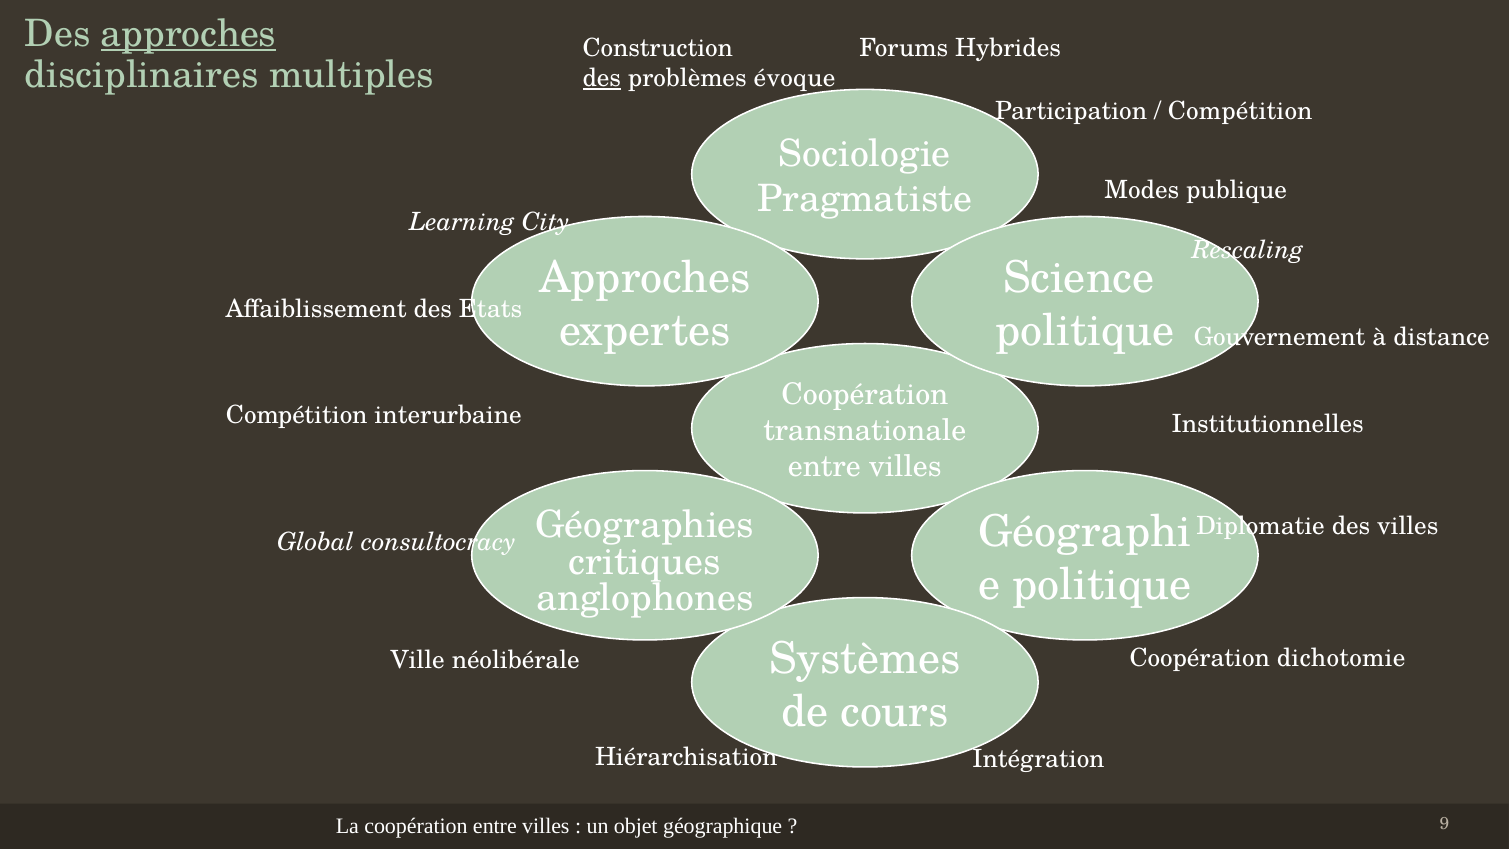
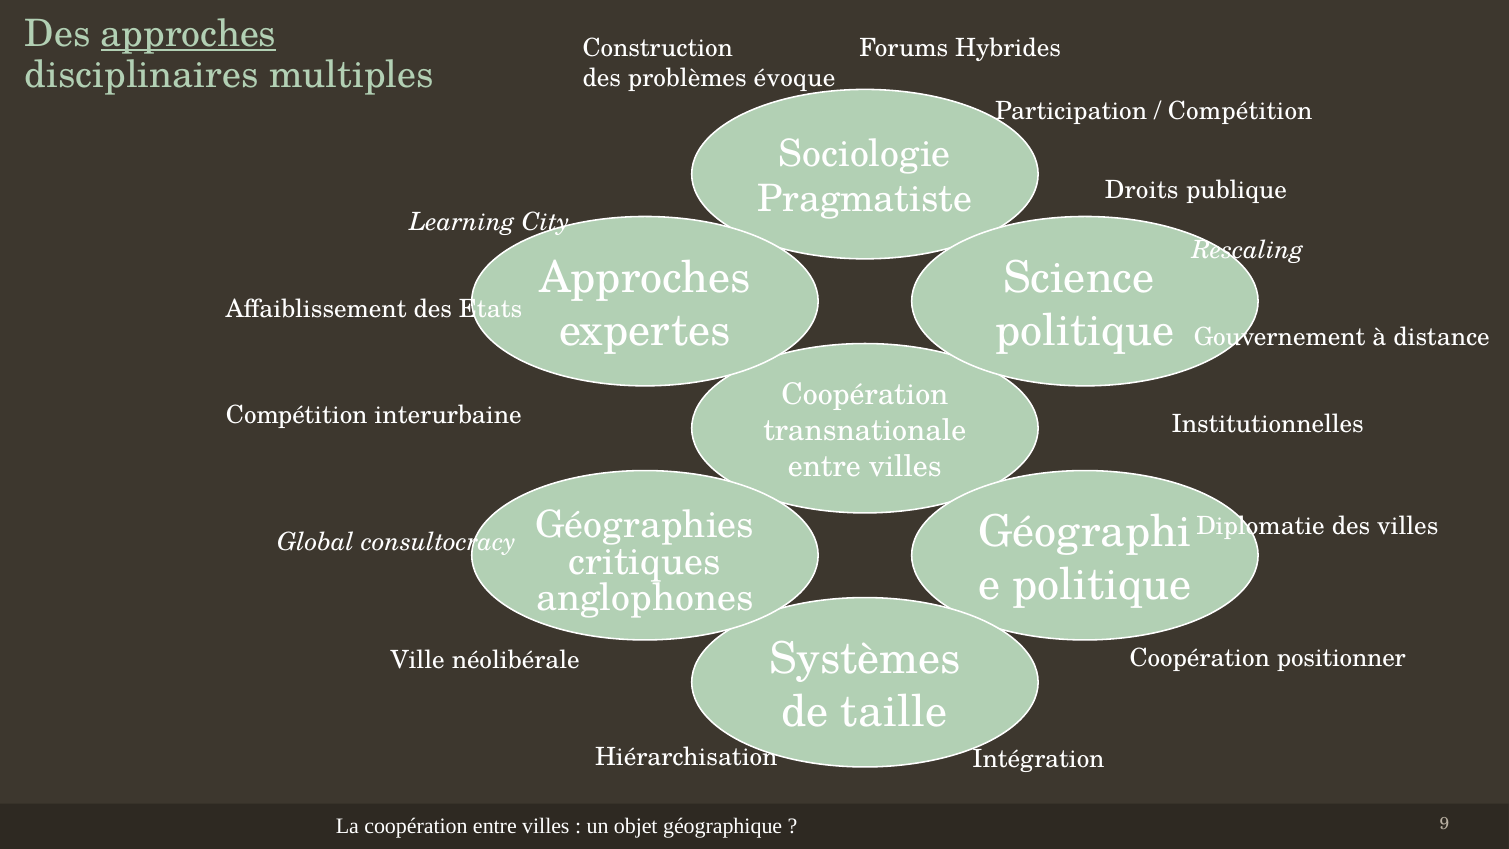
des underline: present -> none (602, 78)
Modes: Modes -> Droits (1142, 190)
dichotomie: dichotomie -> positionner (1341, 658)
cours: cours -> taille (894, 712)
